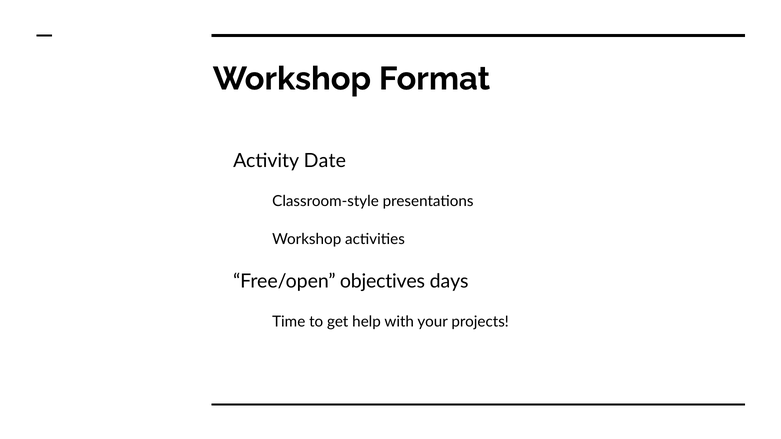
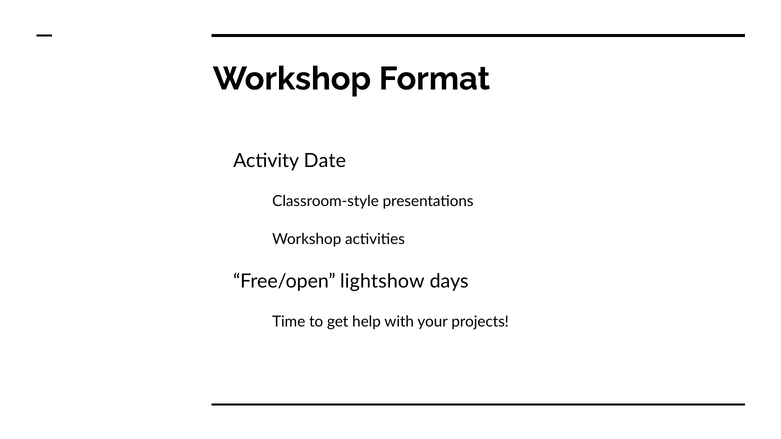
objectives: objectives -> lightshow (382, 282)
